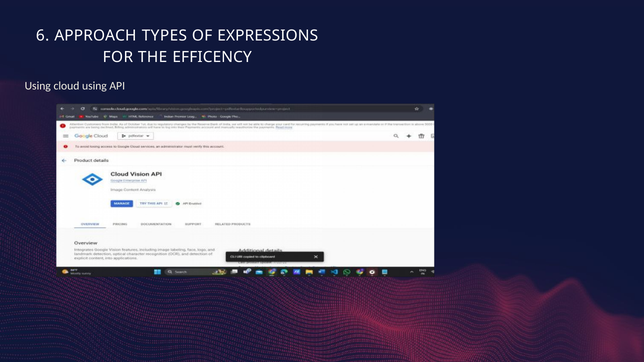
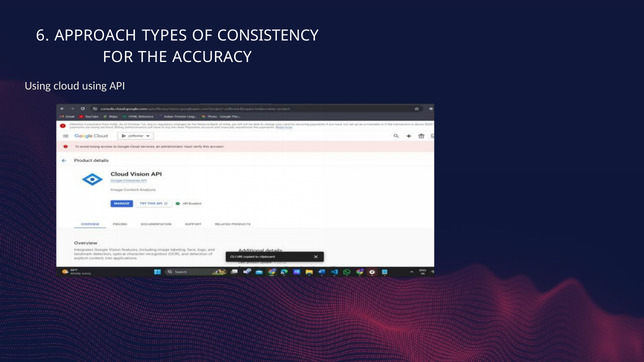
EXPRESSIONS: EXPRESSIONS -> CONSISTENCY (268, 36)
EFFICENCY: EFFICENCY -> ACCURACY (212, 57)
